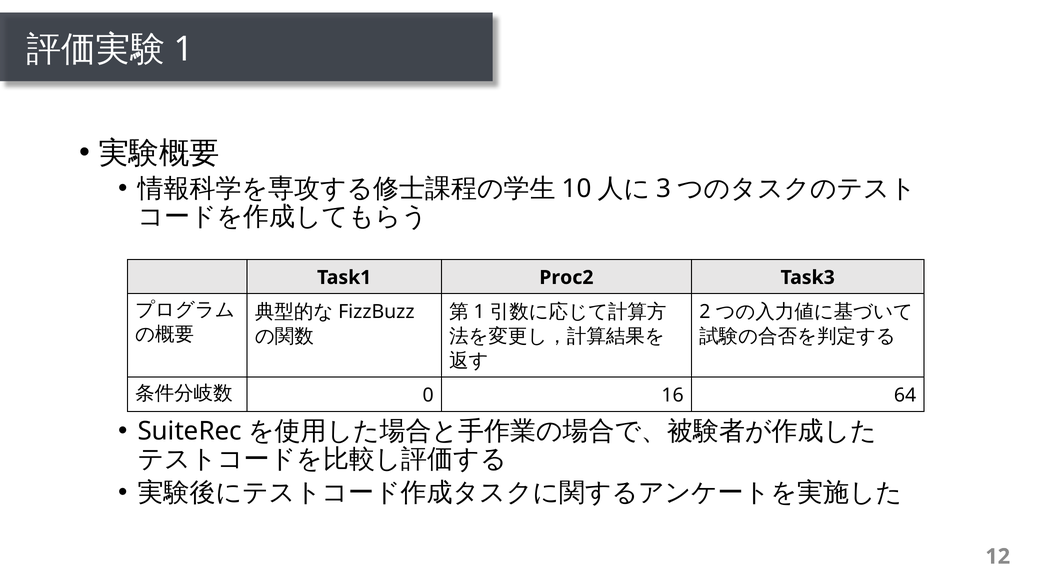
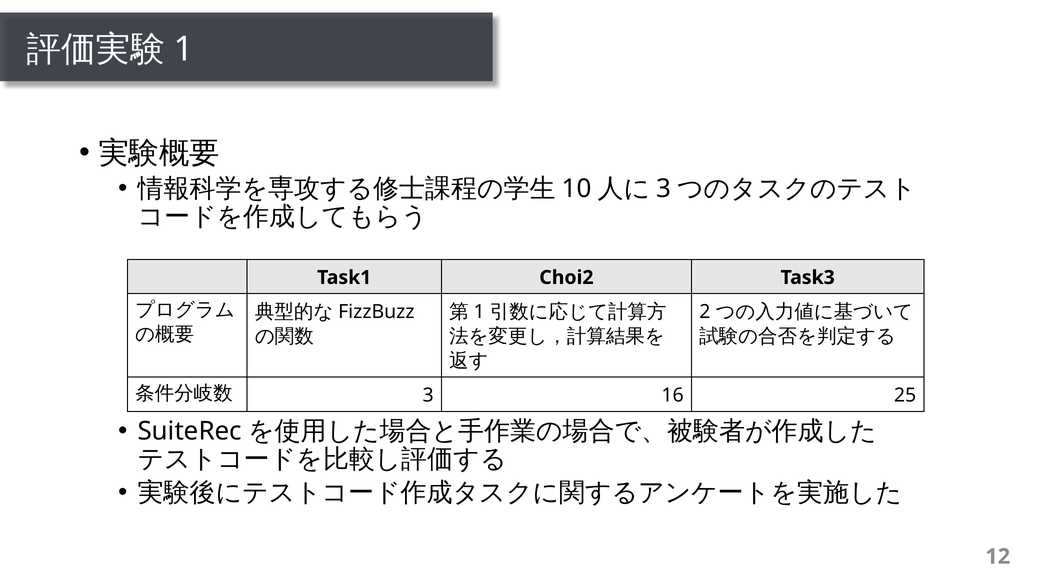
Proc2: Proc2 -> Choi2 (566, 278)
0: 0 -> 3 (428, 396)
64: 64 -> 25 (905, 396)
